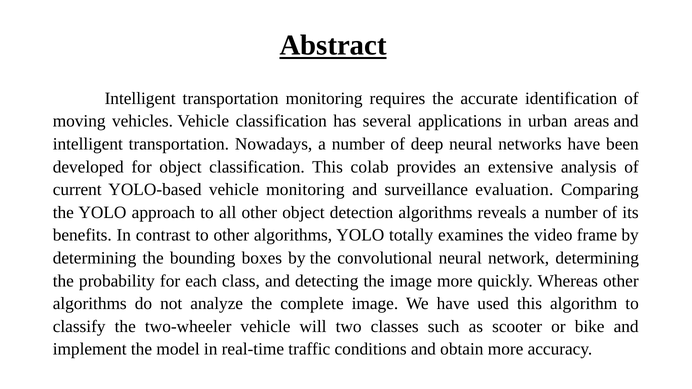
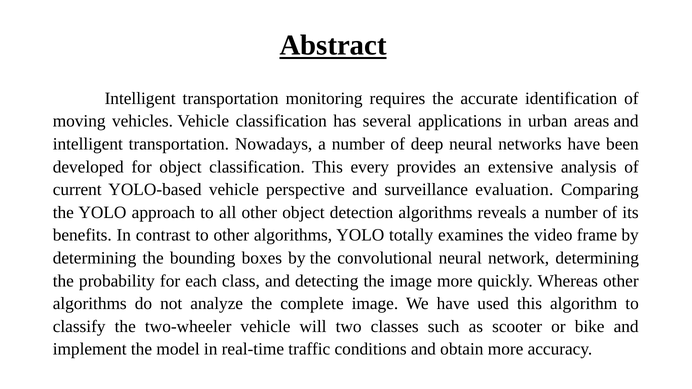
colab: colab -> every (370, 167)
vehicle monitoring: monitoring -> perspective (305, 190)
